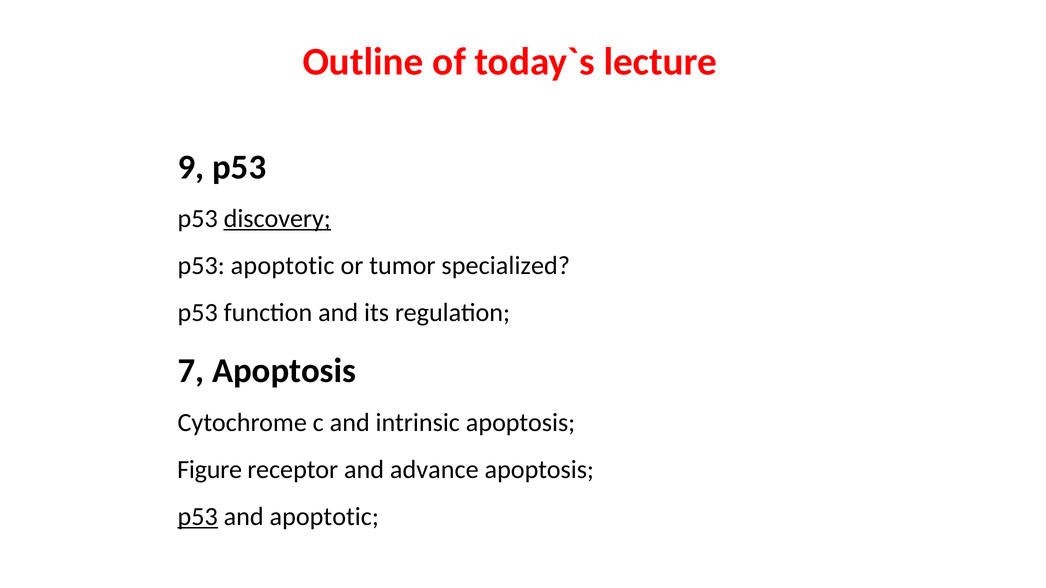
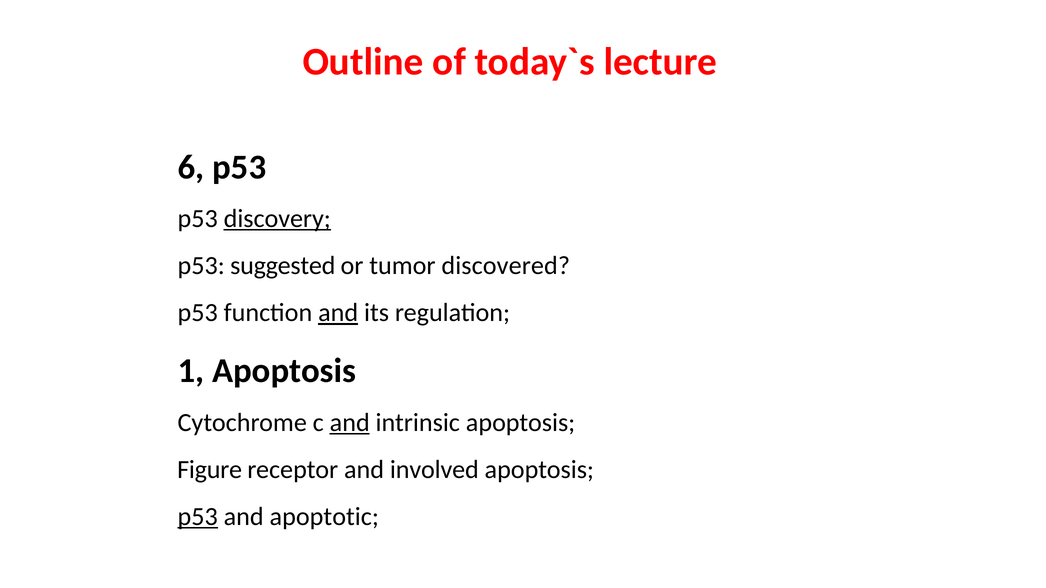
9: 9 -> 6 (191, 167)
p53 apoptotic: apoptotic -> suggested (283, 266)
specialized: specialized -> discovered (506, 266)
and underline: none -> present (338, 313)
7: 7 -> 1 (191, 371)
and underline: none -> present (350, 423)
advance: advance -> involved (434, 470)
